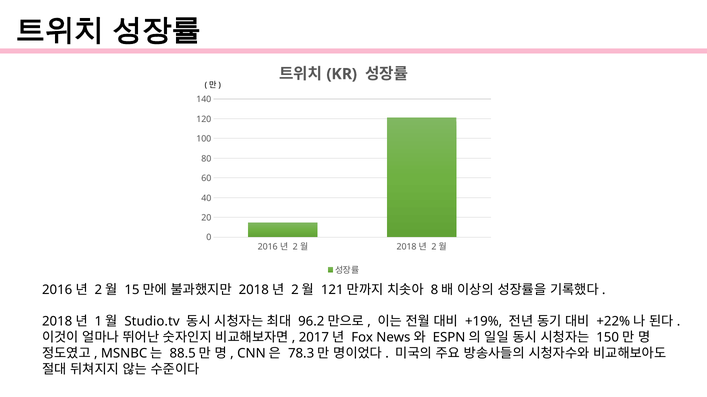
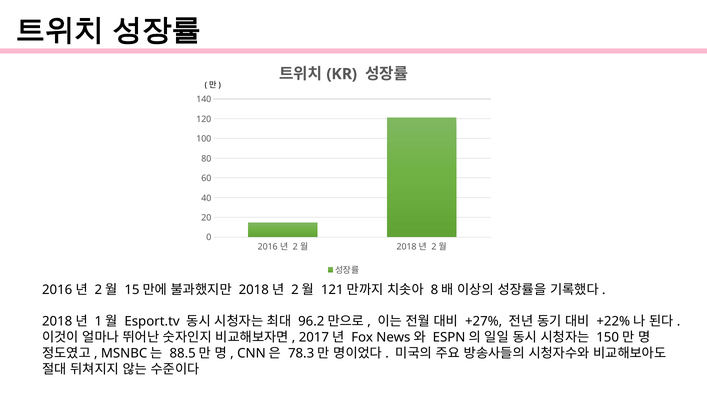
Studio.tv: Studio.tv -> Esport.tv (152, 322)
+19%: +19% -> +27% (484, 322)
